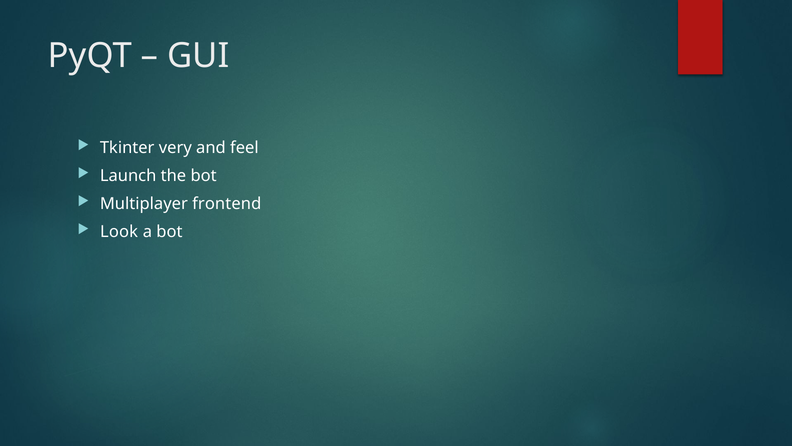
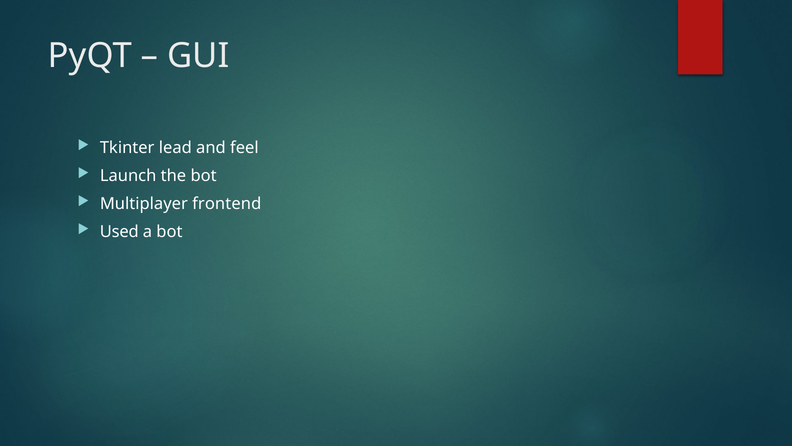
very: very -> lead (175, 147)
Look: Look -> Used (119, 232)
